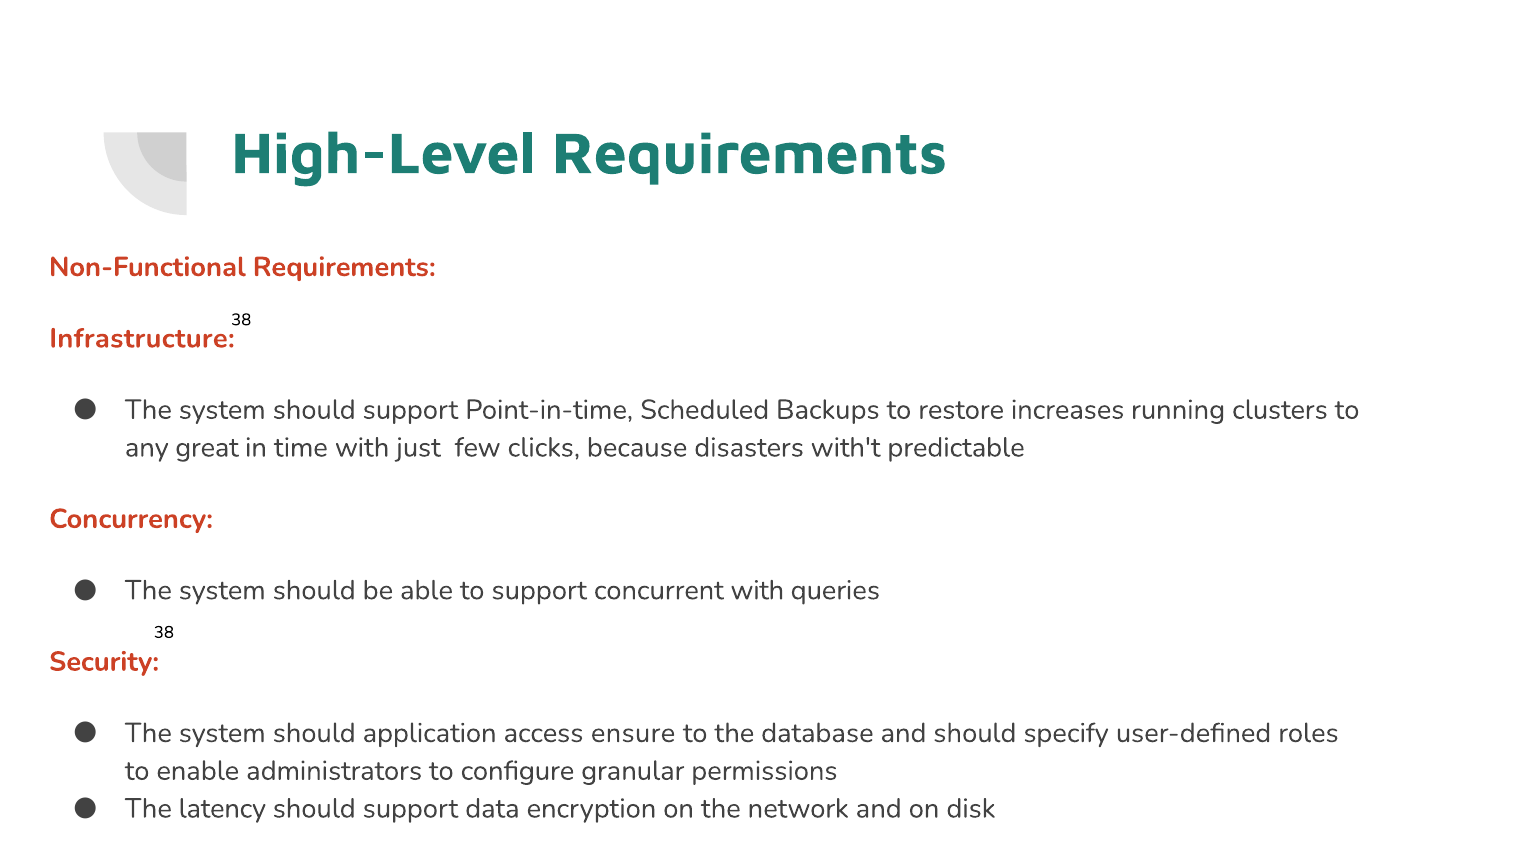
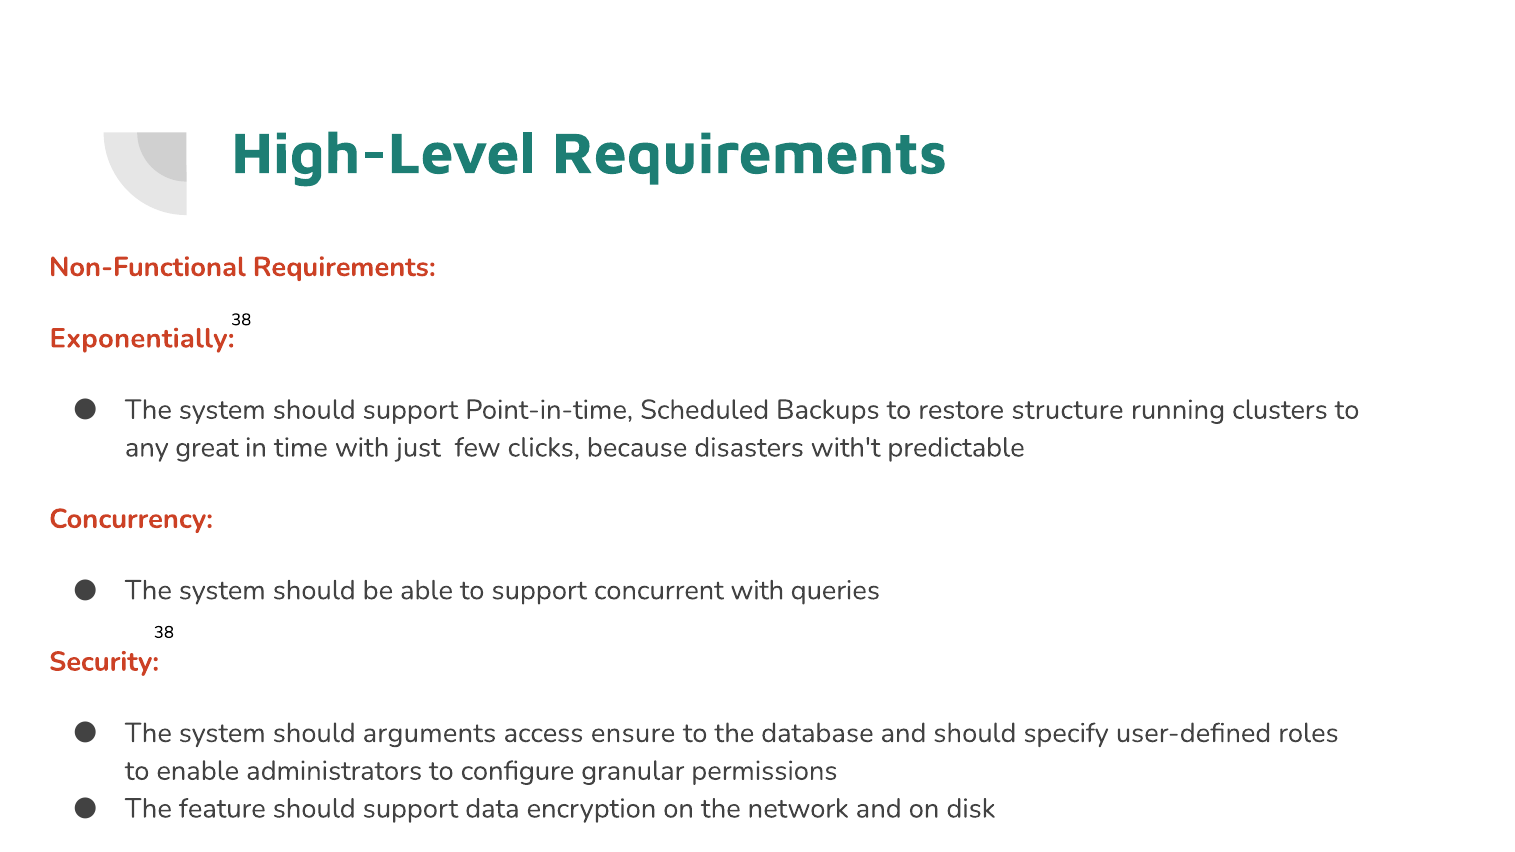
Infrastructure: Infrastructure -> Exponentially (142, 338)
increases: increases -> structure (1067, 410)
application: application -> arguments (429, 733)
latency: latency -> feature (222, 809)
